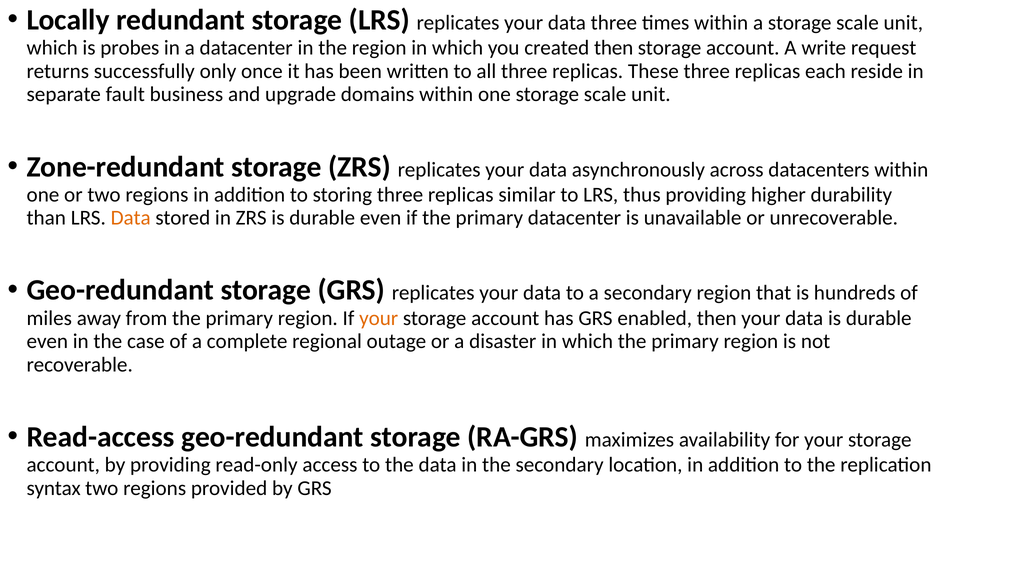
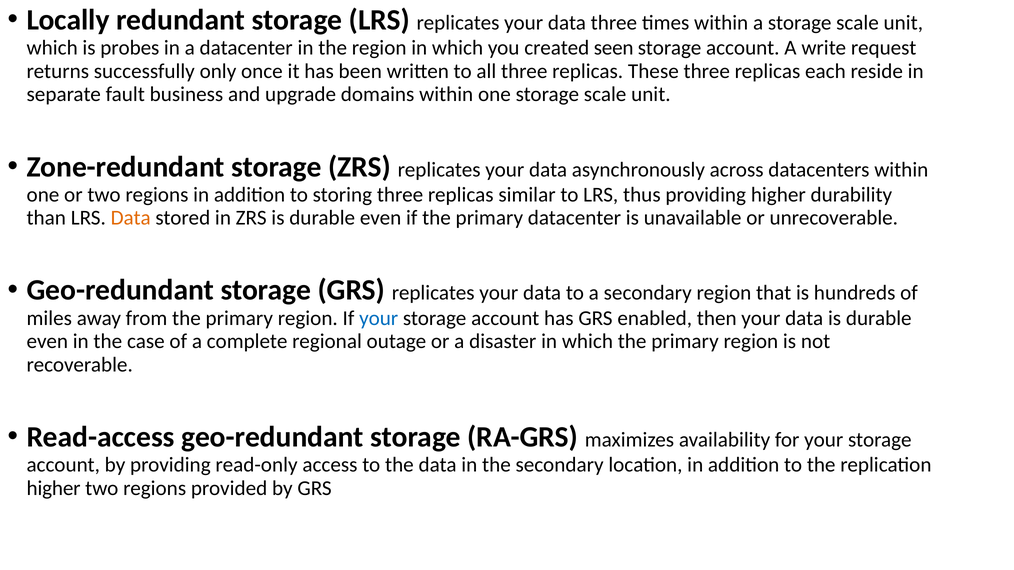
created then: then -> seen (614, 48)
your colour: orange -> blue (379, 318)
syntax: syntax -> higher (54, 488)
